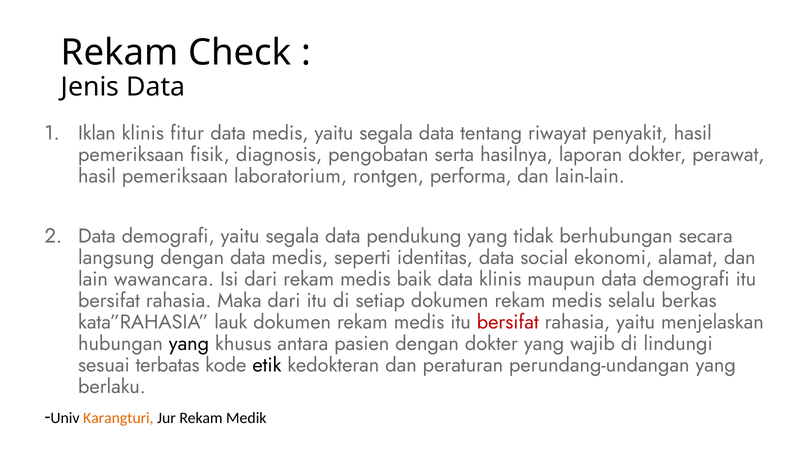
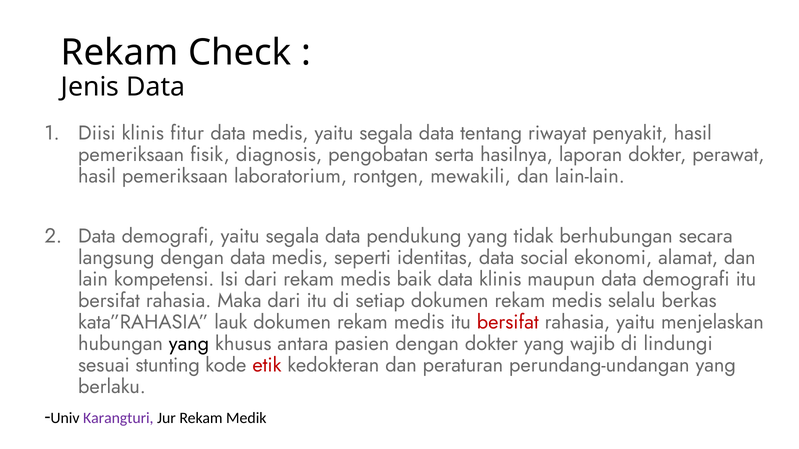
Iklan: Iklan -> Diisi (97, 133)
performa: performa -> mewakili (471, 176)
wawancara: wawancara -> kompetensi (164, 279)
terbatas: terbatas -> stunting (168, 366)
etik colour: black -> red (267, 366)
Karangturi colour: orange -> purple (118, 418)
